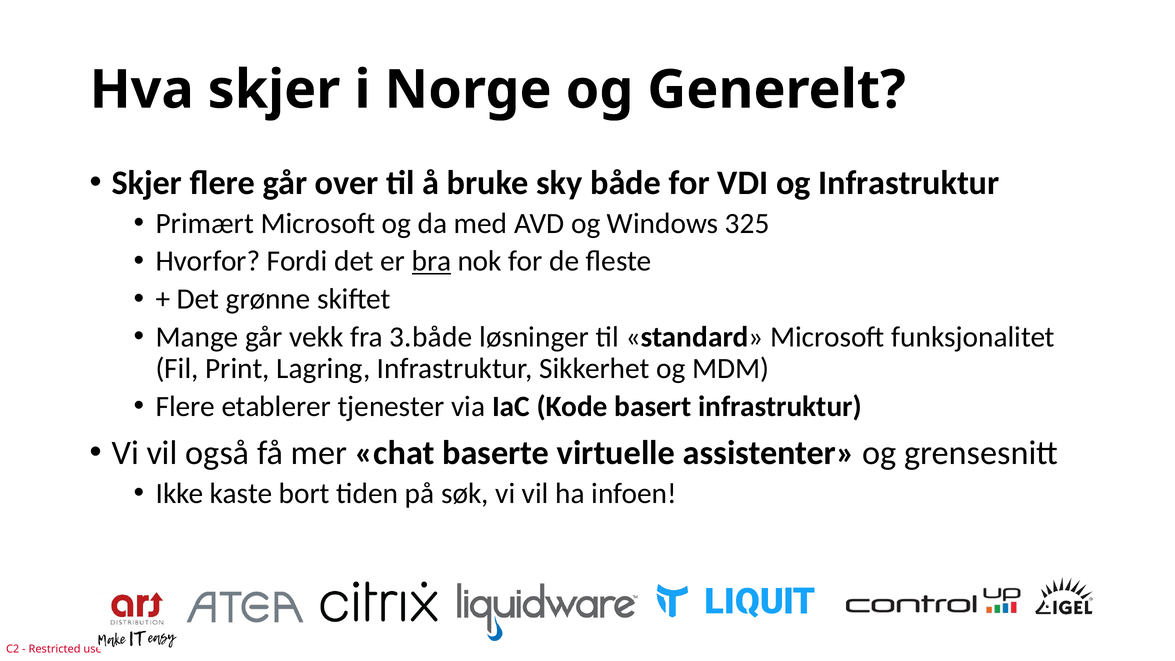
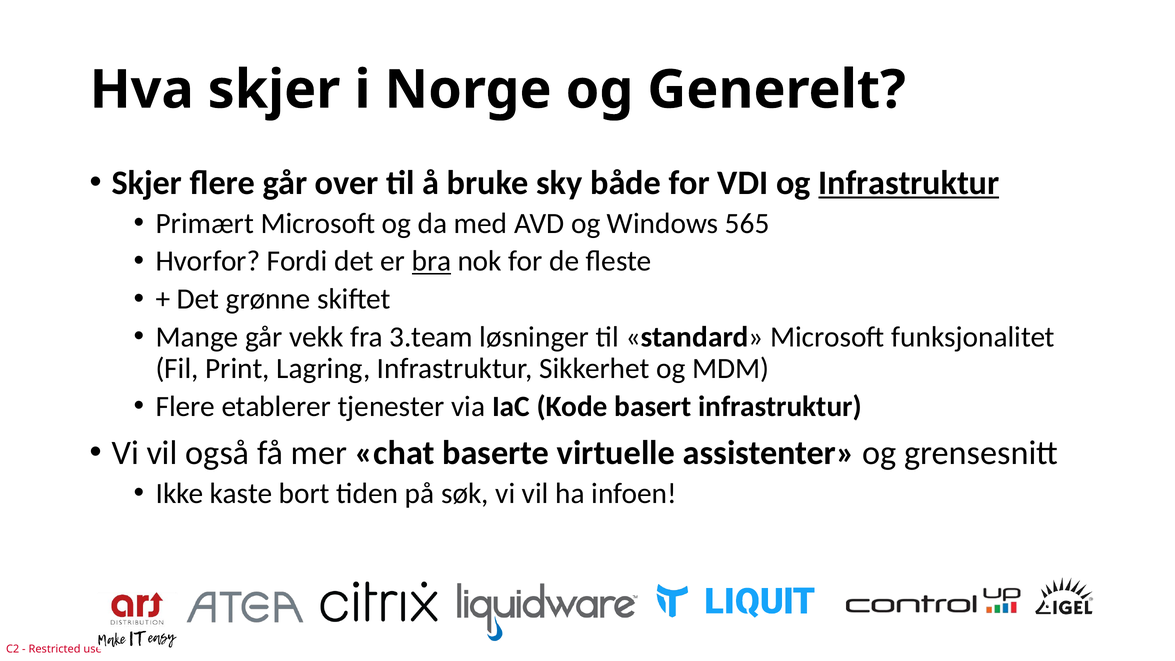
Infrastruktur underline: none -> present (909, 183)
325: 325 -> 565 (747, 223)
3.både: 3.både -> 3.team (431, 337)
